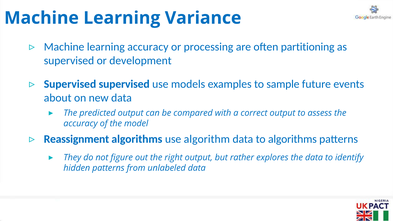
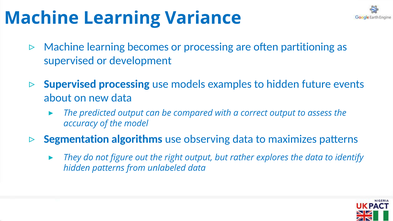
learning accuracy: accuracy -> becomes (148, 47)
Supervised supervised: supervised -> processing (124, 84)
to sample: sample -> hidden (283, 84)
Reassignment: Reassignment -> Segmentation (76, 139)
algorithm: algorithm -> observing (207, 139)
to algorithms: algorithms -> maximizes (292, 139)
